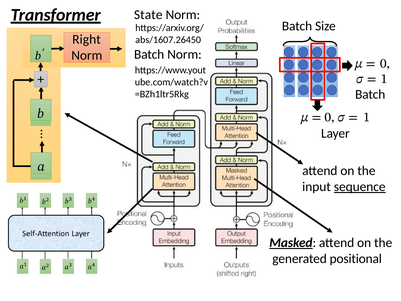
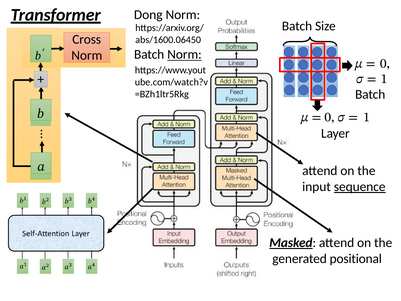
State: State -> Dong (148, 15)
Right: Right -> Cross (87, 39)
abs/1607.26450: abs/1607.26450 -> abs/1600.06450 (168, 40)
Norm underline: none -> present (184, 54)
